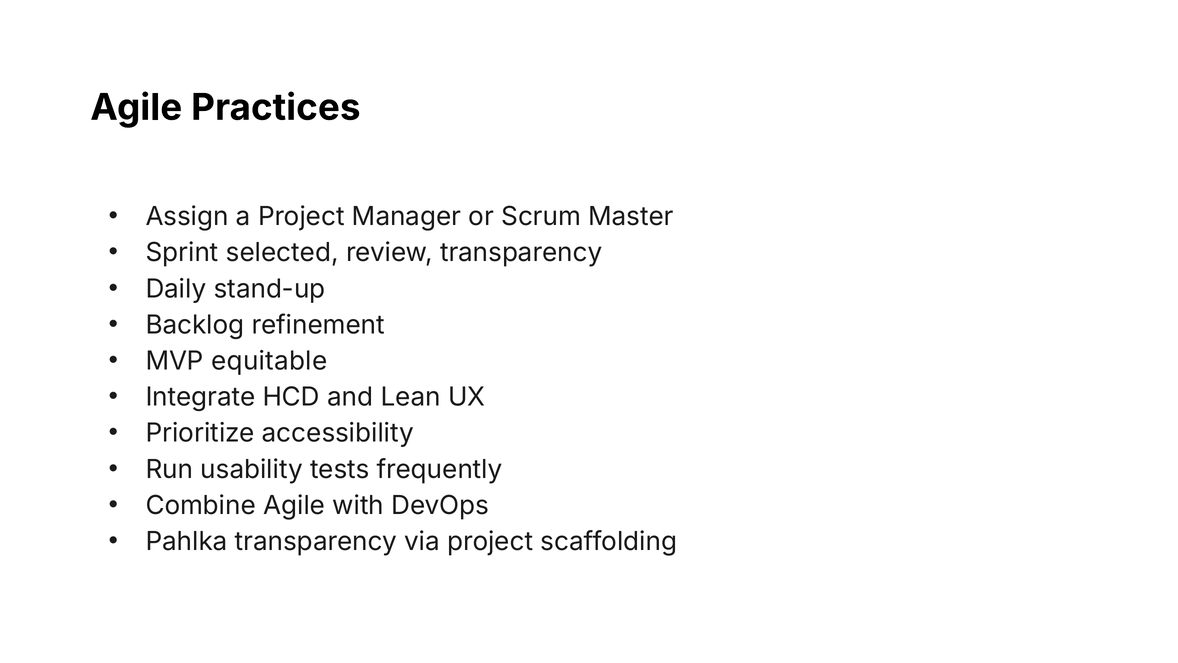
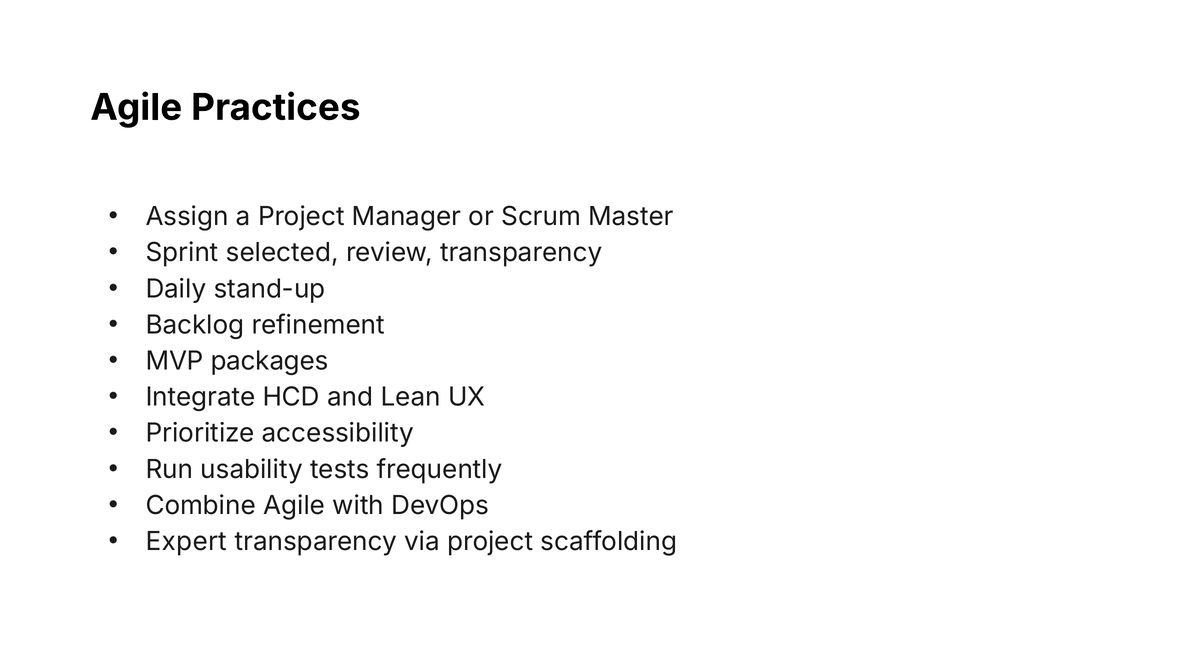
equitable: equitable -> packages (270, 361)
Pahlka: Pahlka -> Expert (186, 541)
